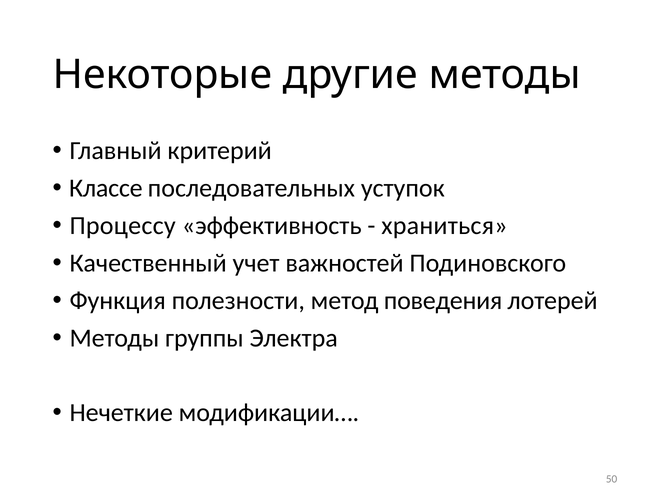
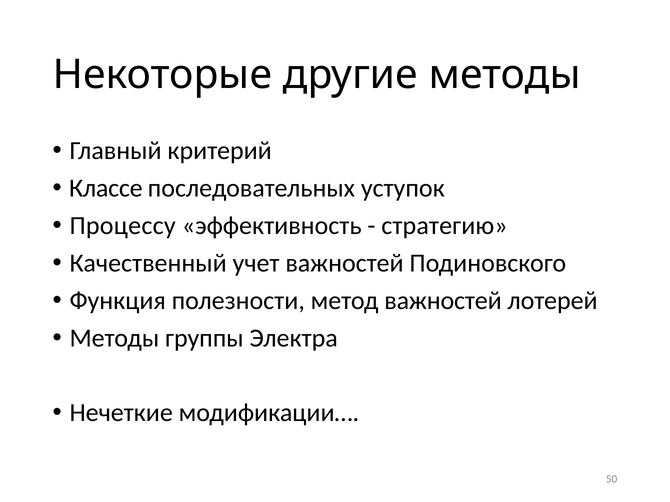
храниться: храниться -> стратегию (445, 226)
метод поведения: поведения -> важностей (443, 301)
